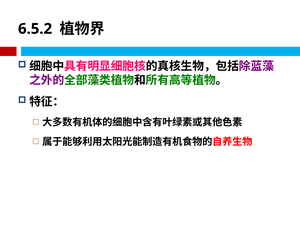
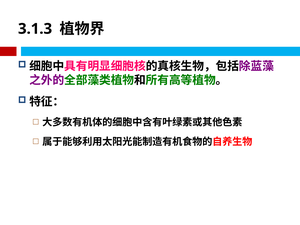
6.5.2: 6.5.2 -> 3.1.3 (35, 29)
